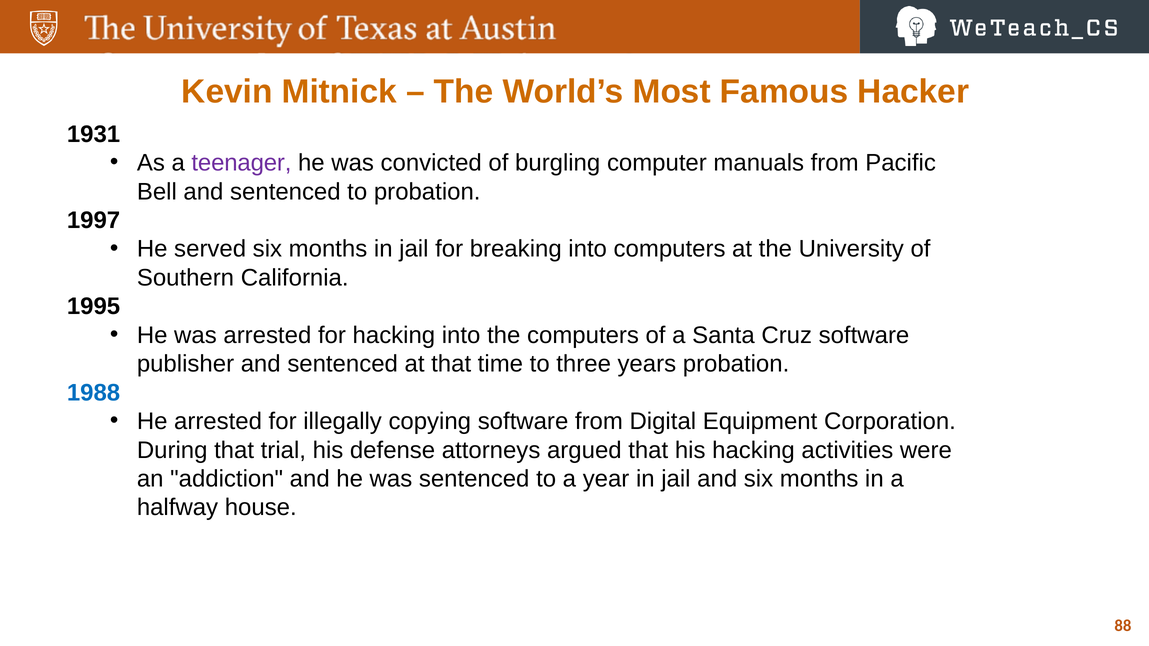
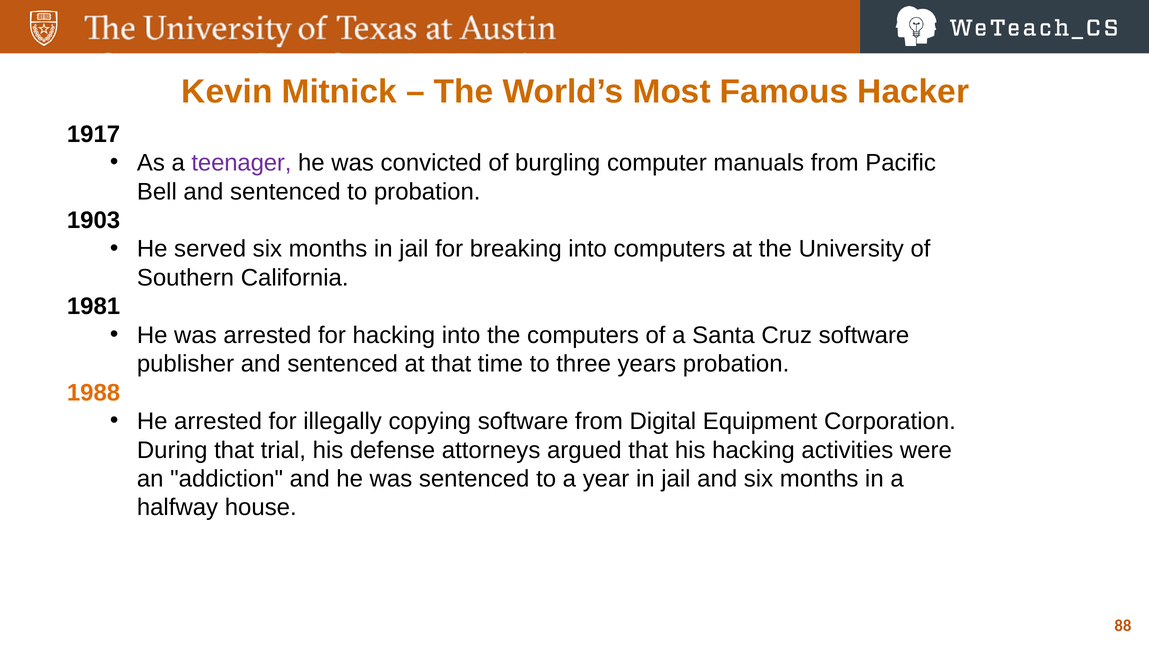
1931: 1931 -> 1917 (94, 134)
1997: 1997 -> 1903 (94, 220)
1995: 1995 -> 1981 (94, 307)
1988 colour: blue -> orange (94, 393)
